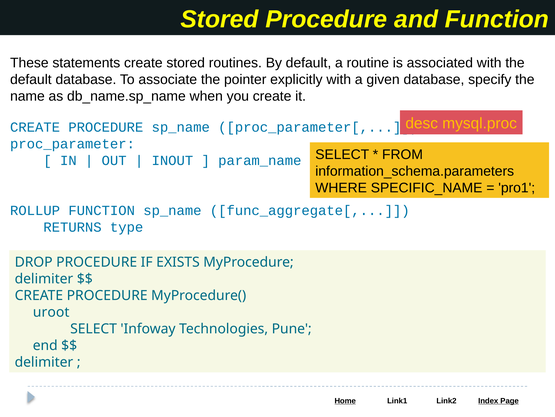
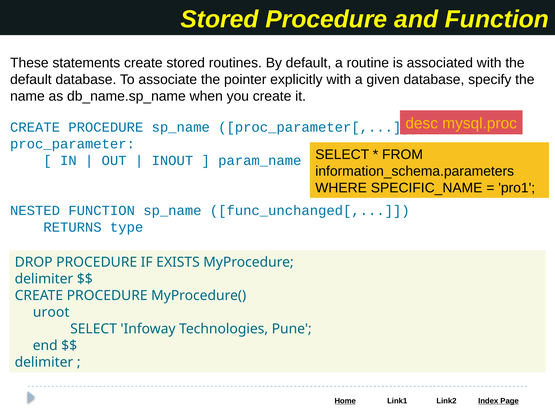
ROLLUP: ROLLUP -> NESTED (35, 210)
func_aggregate[: func_aggregate[ -> func_unchanged[ (310, 210)
